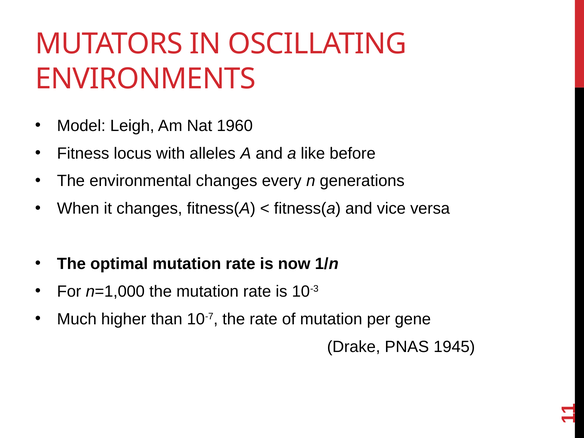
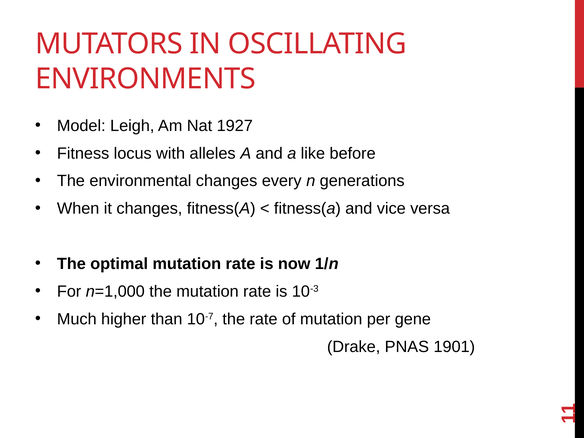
1960: 1960 -> 1927 (235, 126)
1945: 1945 -> 1901 (454, 347)
